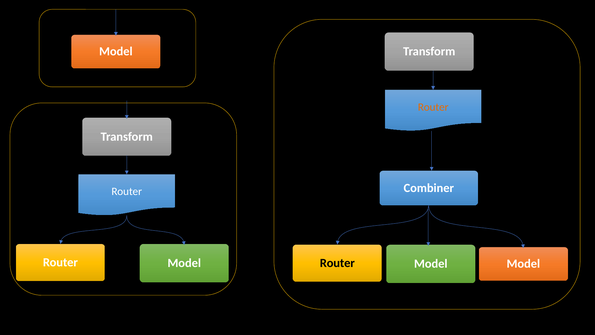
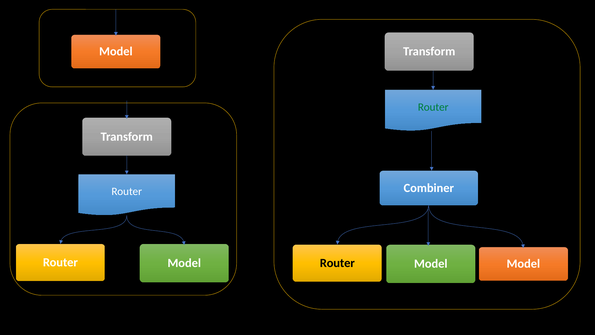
Router colour: orange -> green (433, 107)
